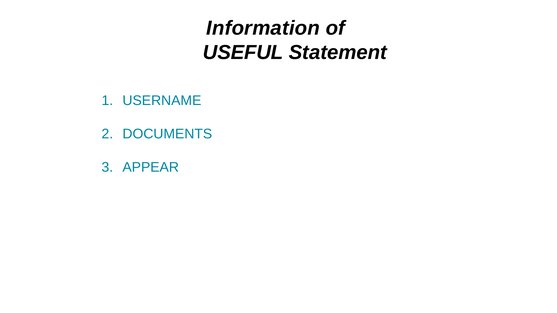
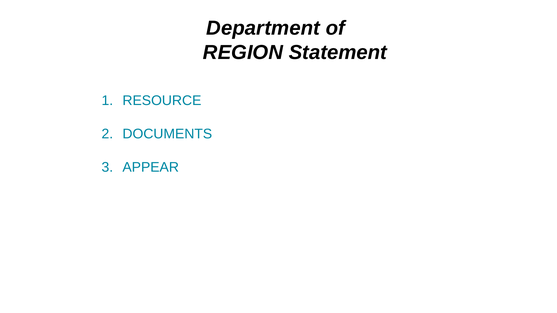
Information: Information -> Department (263, 28)
USEFUL: USEFUL -> REGION (243, 53)
USERNAME: USERNAME -> RESOURCE (162, 101)
